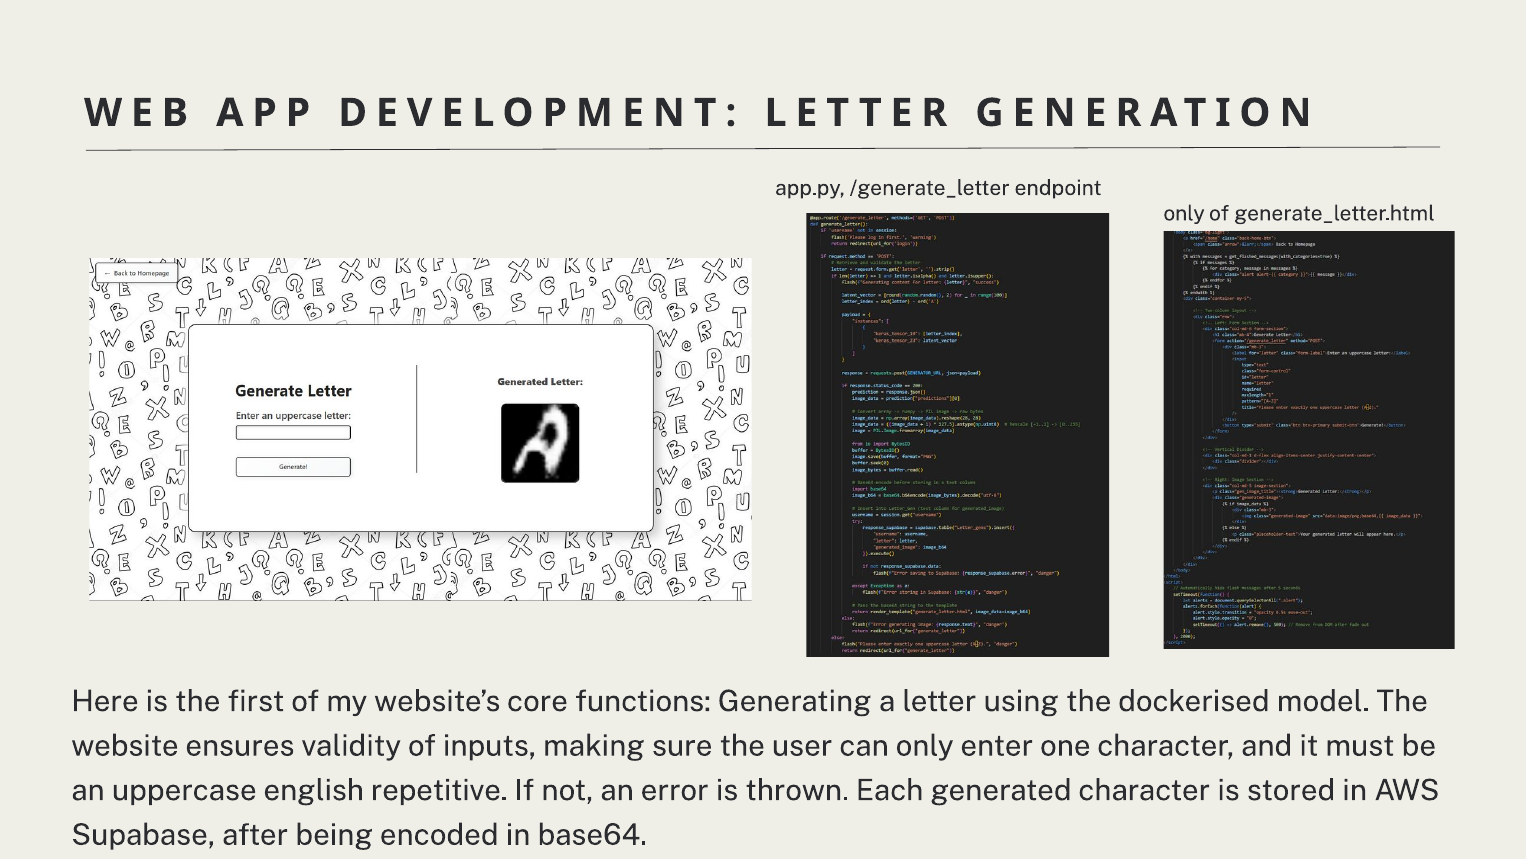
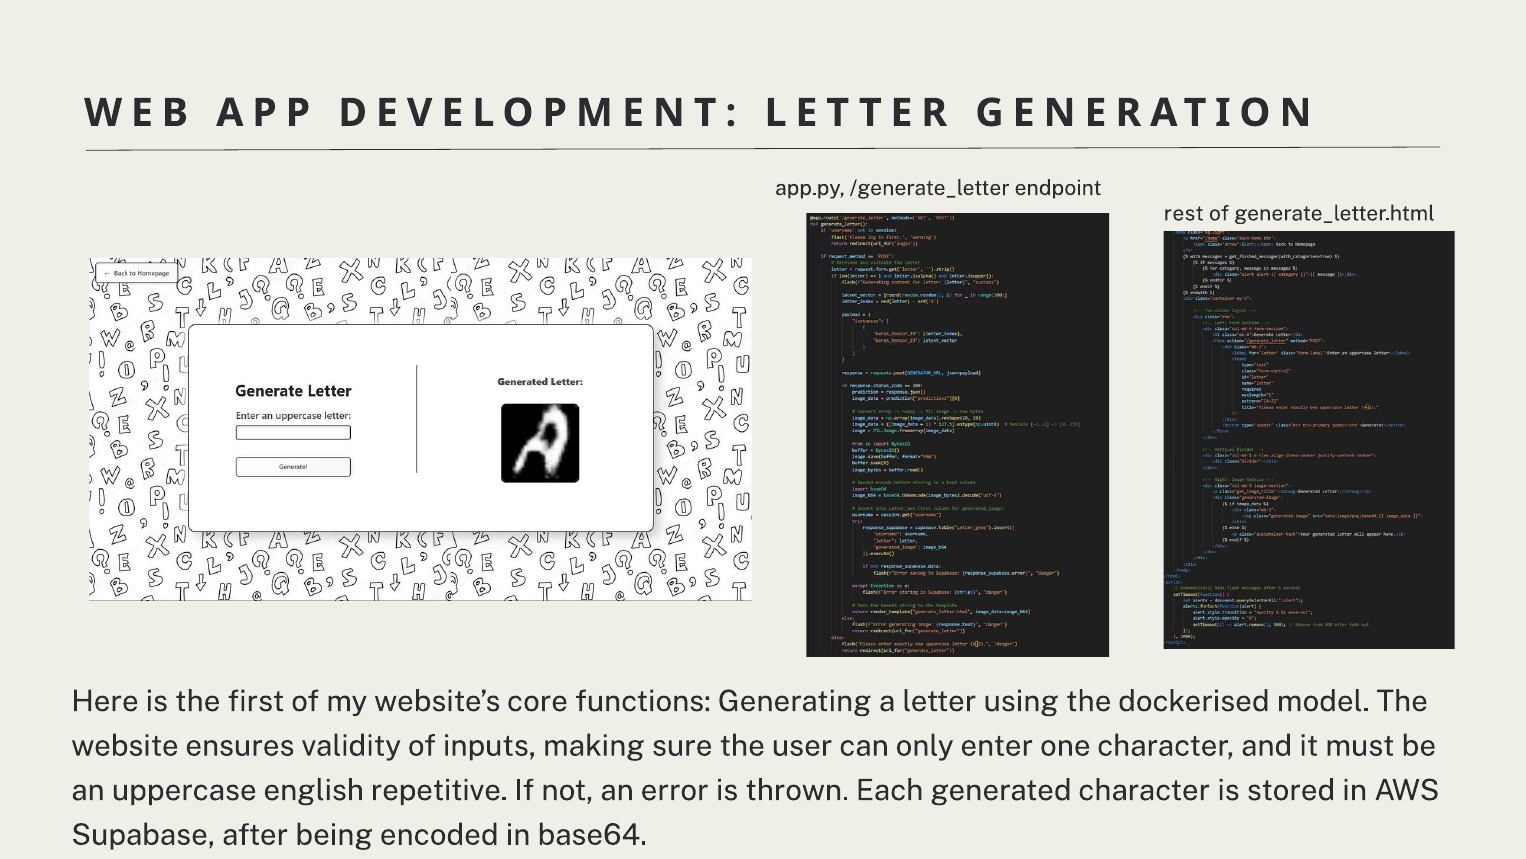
only: only -> rest (1184, 213)
